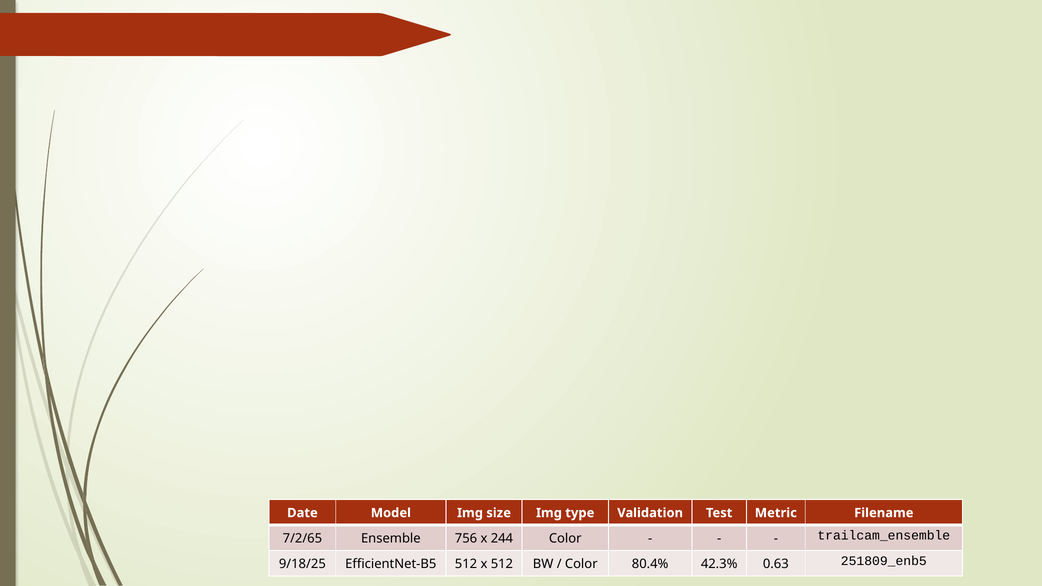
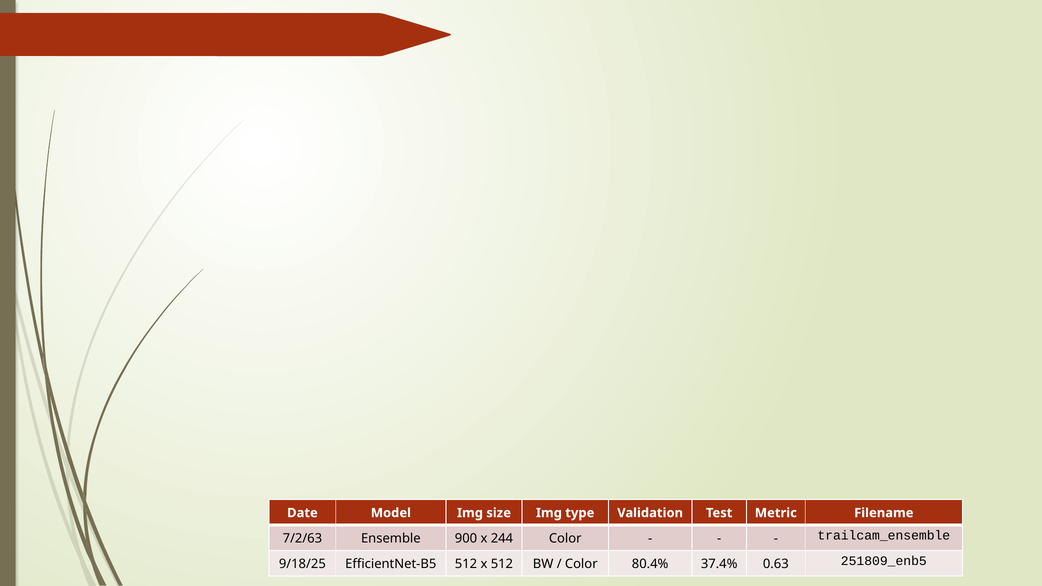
7/2/65: 7/2/65 -> 7/2/63 (302, 539)
756: 756 -> 900 (466, 539)
42.3%: 42.3% -> 37.4% (719, 564)
